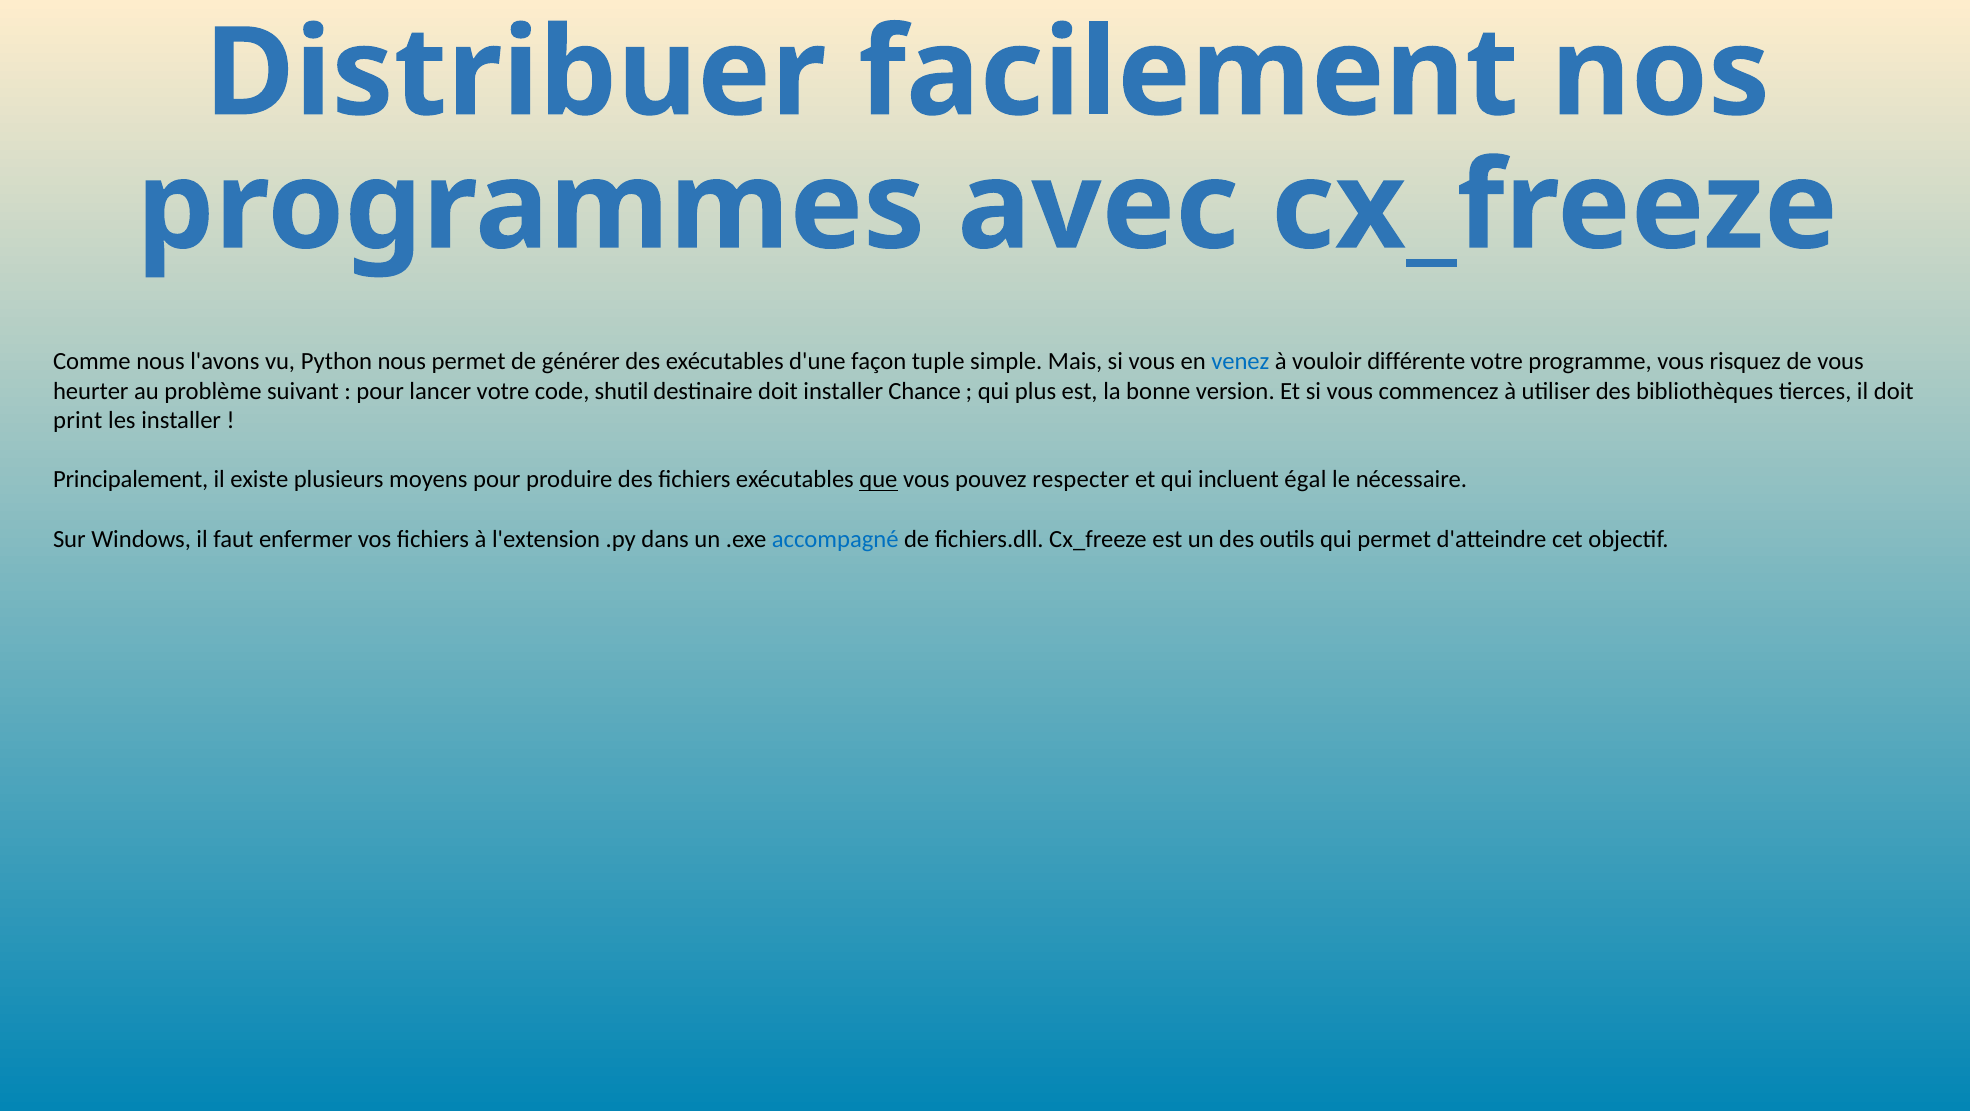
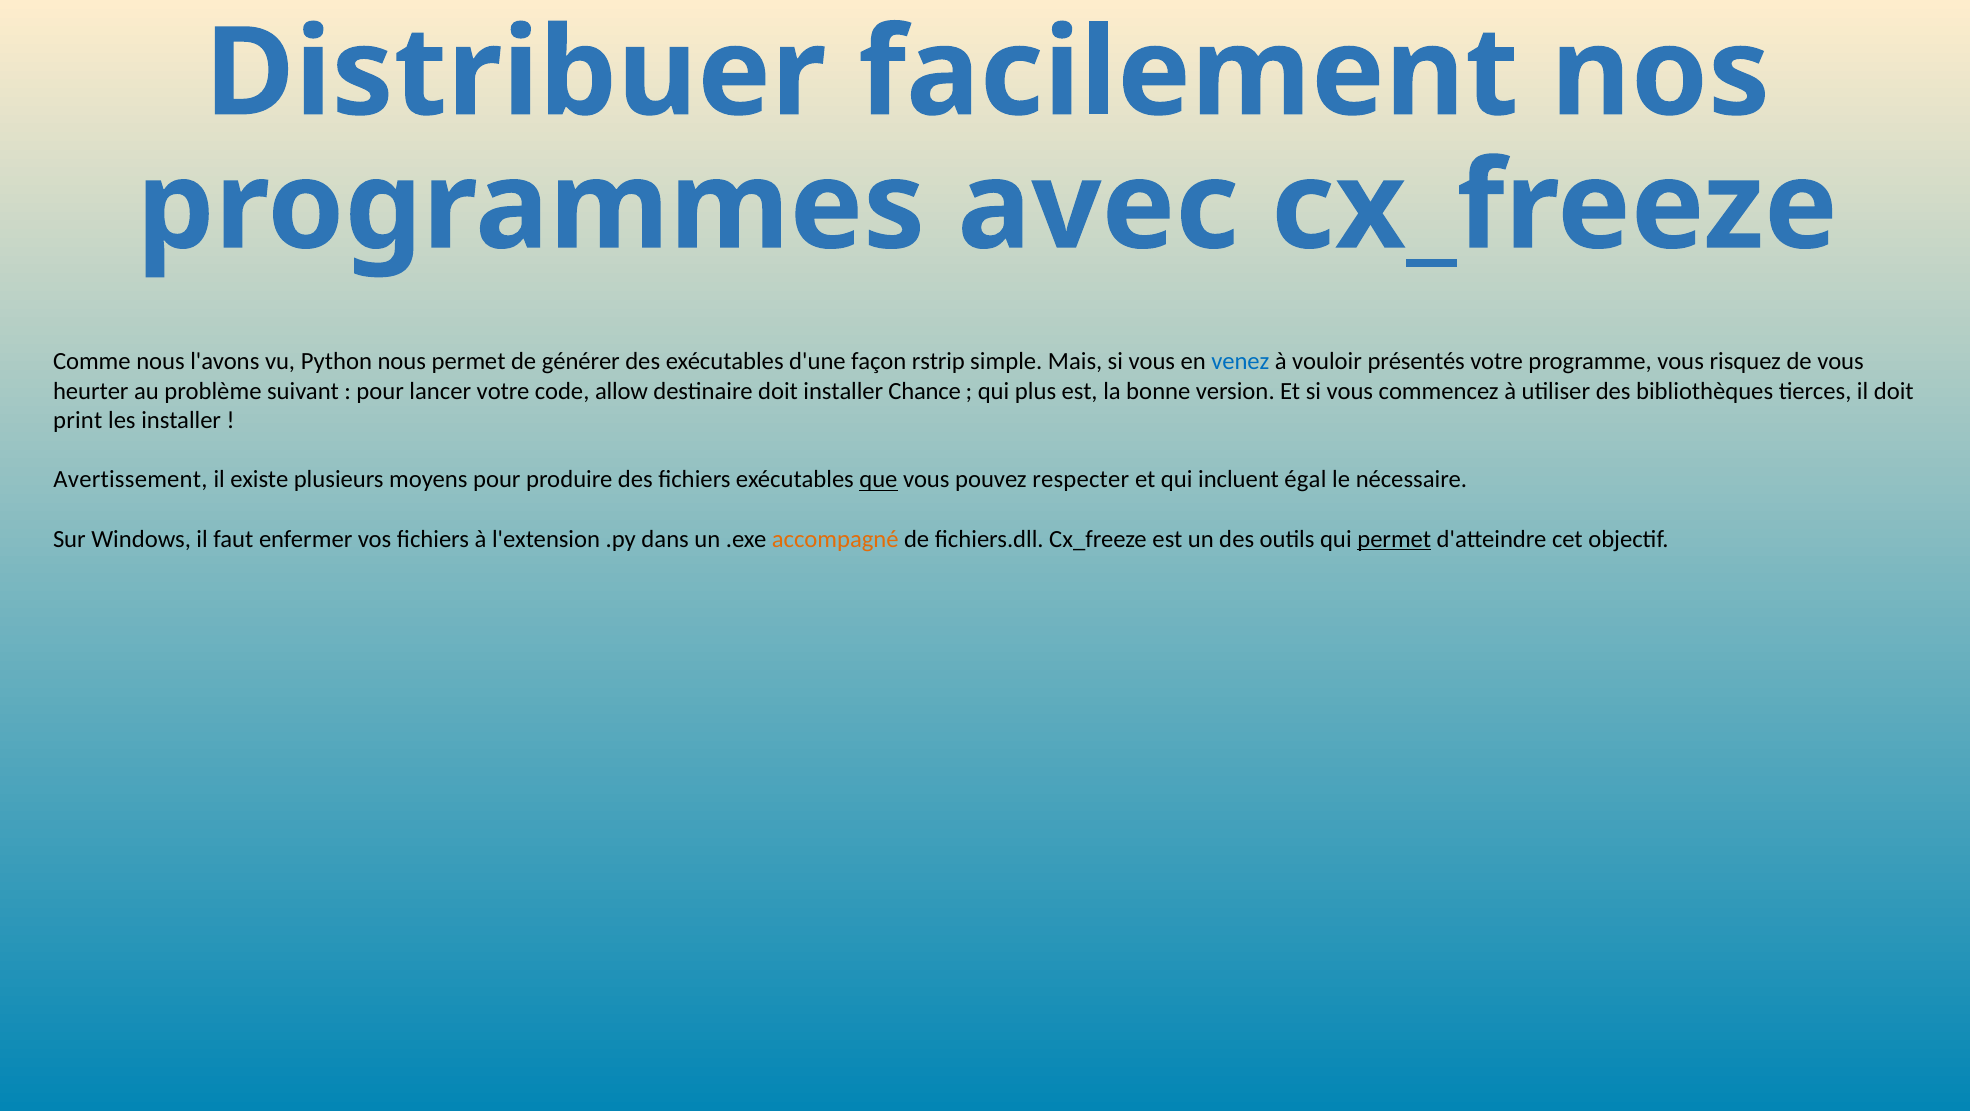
tuple: tuple -> rstrip (938, 361)
différente: différente -> présentés (1416, 361)
shutil: shutil -> allow (622, 391)
Principalement: Principalement -> Avertissement (130, 480)
accompagné colour: blue -> orange (835, 539)
permet underline: none -> present (1394, 539)
